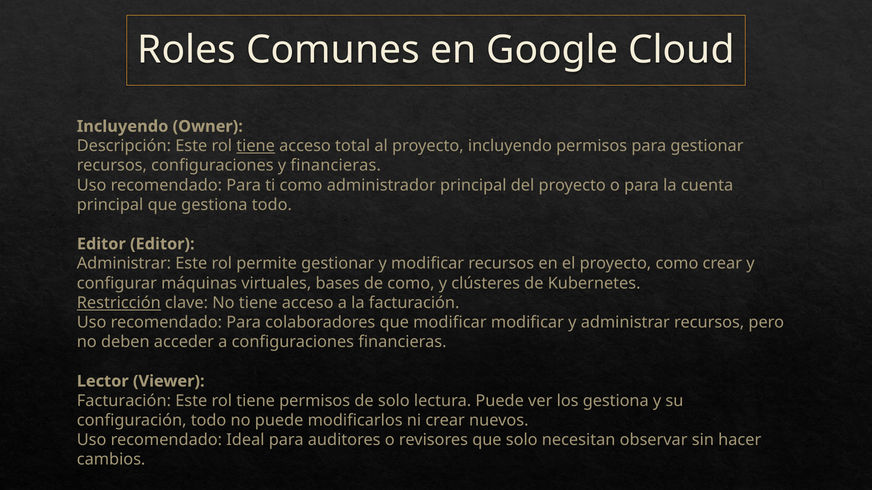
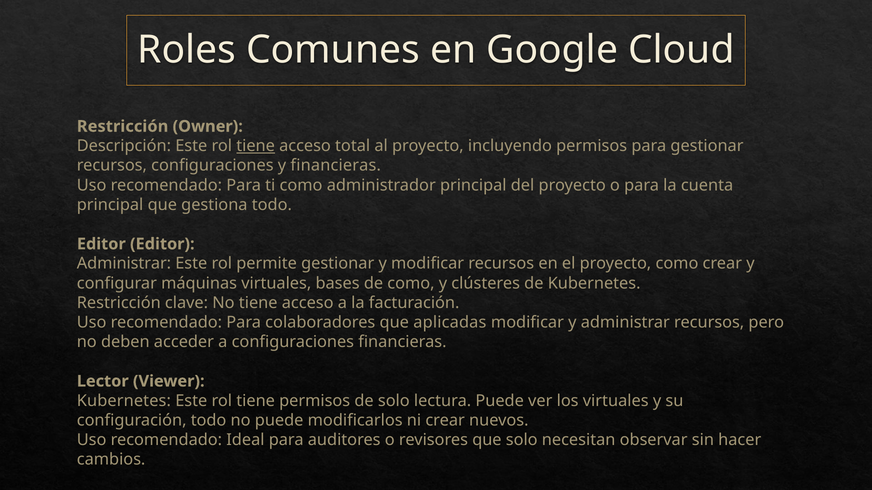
Incluyendo: Incluyendo -> Restricción (123, 127)
Restricción underline: present -> none (119, 303)
que modificar: modificar -> aplicadas (450, 323)
Facturación: Facturación -> Kubernetes (124, 401)
los gestiona: gestiona -> virtuales (616, 401)
